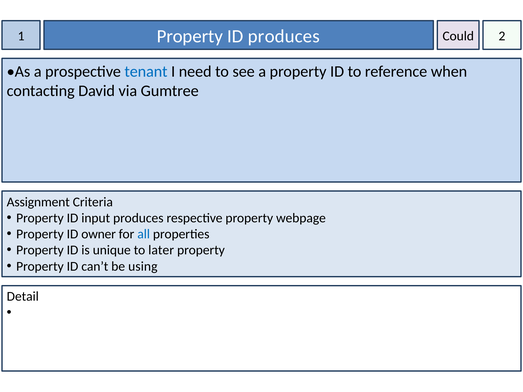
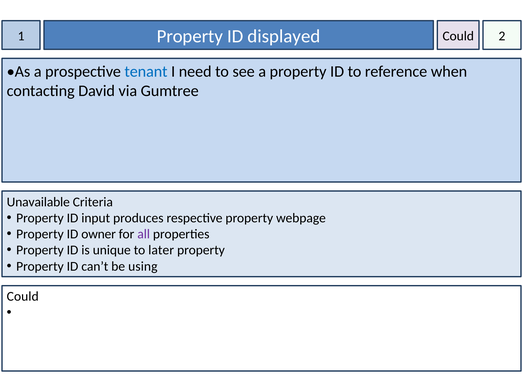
ID produces: produces -> displayed (284, 36)
Assignment: Assignment -> Unavailable (38, 202)
all colour: blue -> purple (144, 234)
Detail: Detail -> Could (23, 297)
